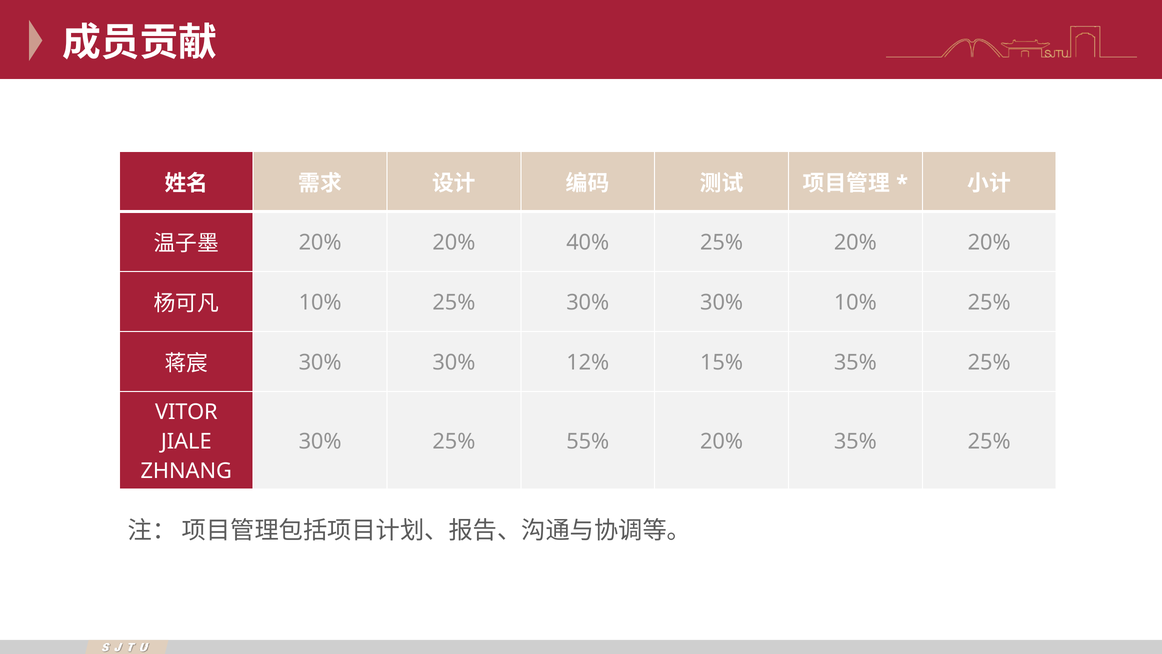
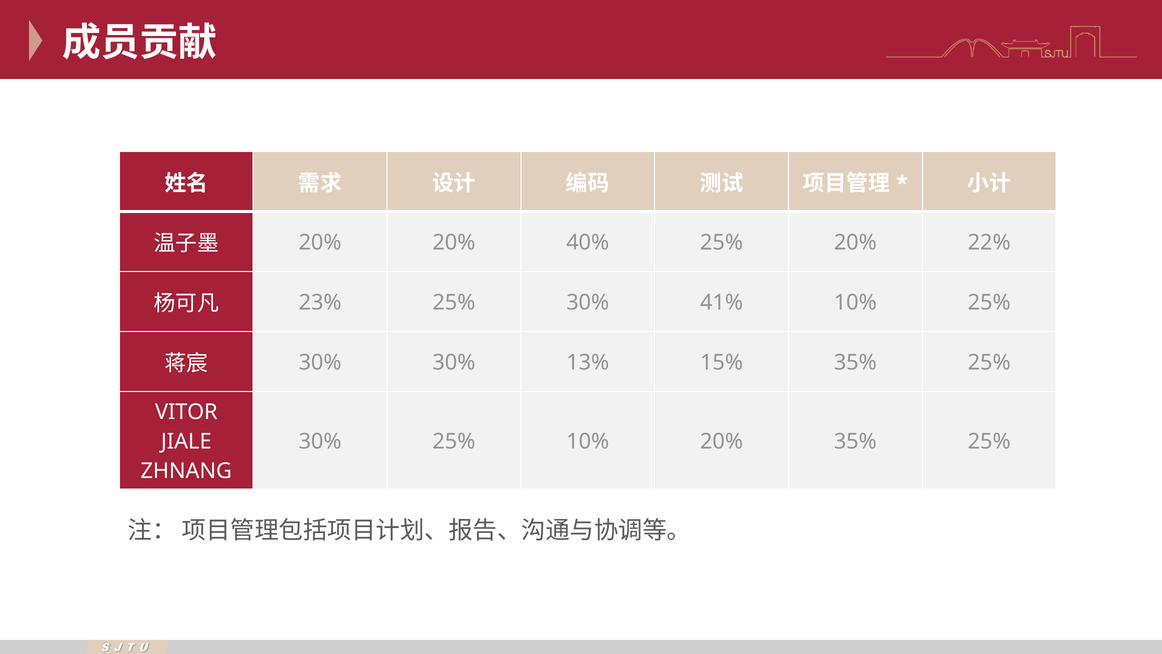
25% 20% 20%: 20% -> 22% (989, 242)
10%: 10% -> 23% (320, 302)
25% 30% 30%: 30% -> 41% (722, 302)
12%: 12% -> 13% (588, 362)
25% 55%: 55% -> 10% (588, 441)
